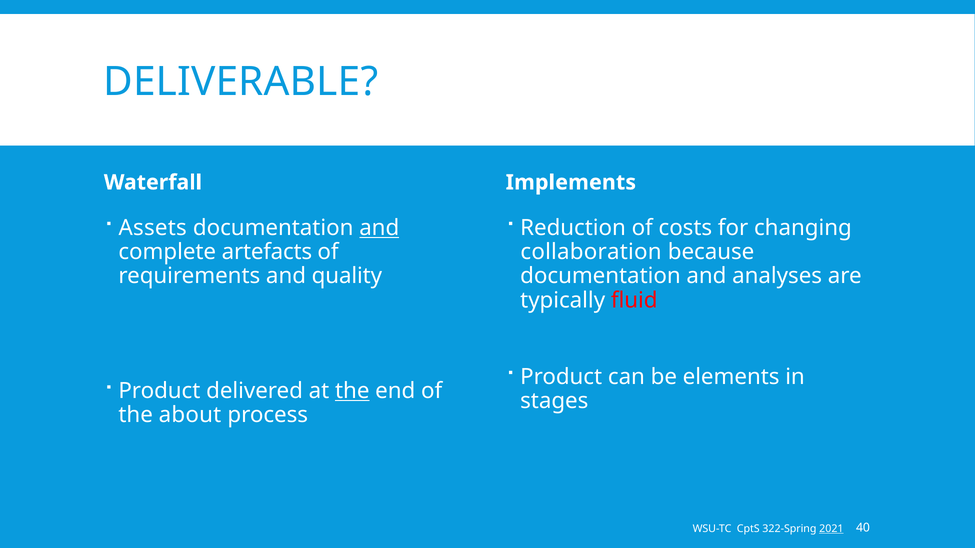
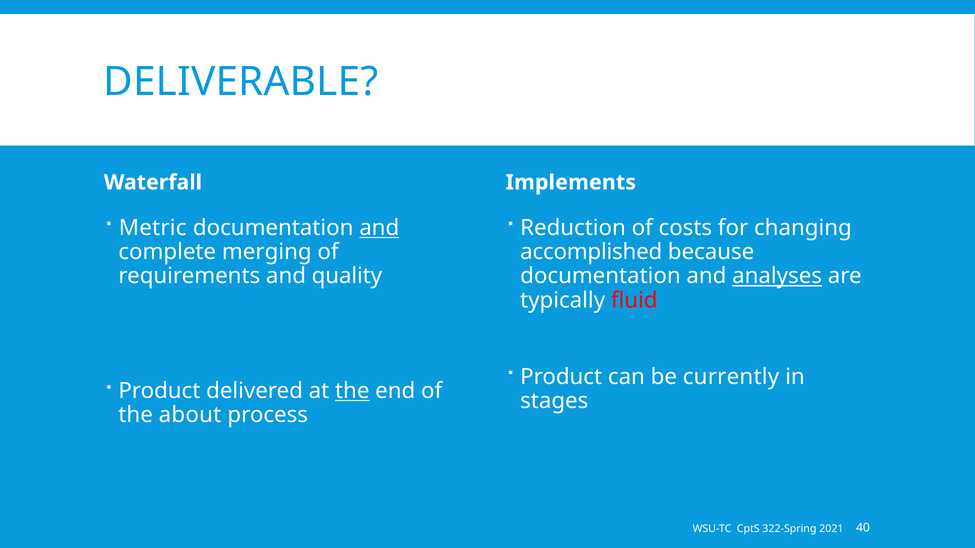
Assets: Assets -> Metric (153, 228)
artefacts: artefacts -> merging (267, 252)
collaboration: collaboration -> accomplished (591, 252)
analyses underline: none -> present (777, 276)
elements: elements -> currently (731, 377)
2021 underline: present -> none (831, 529)
